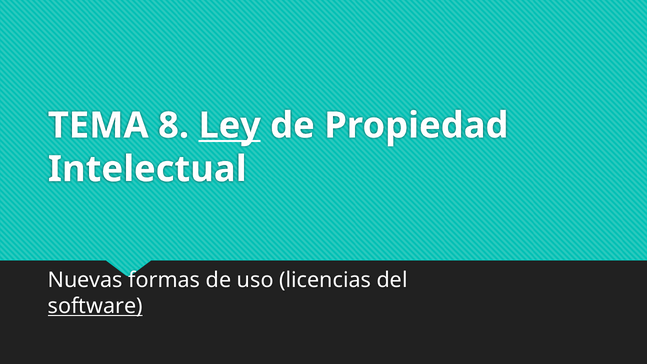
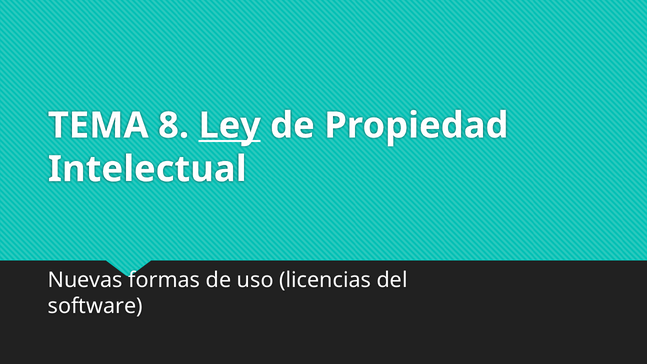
software underline: present -> none (95, 306)
